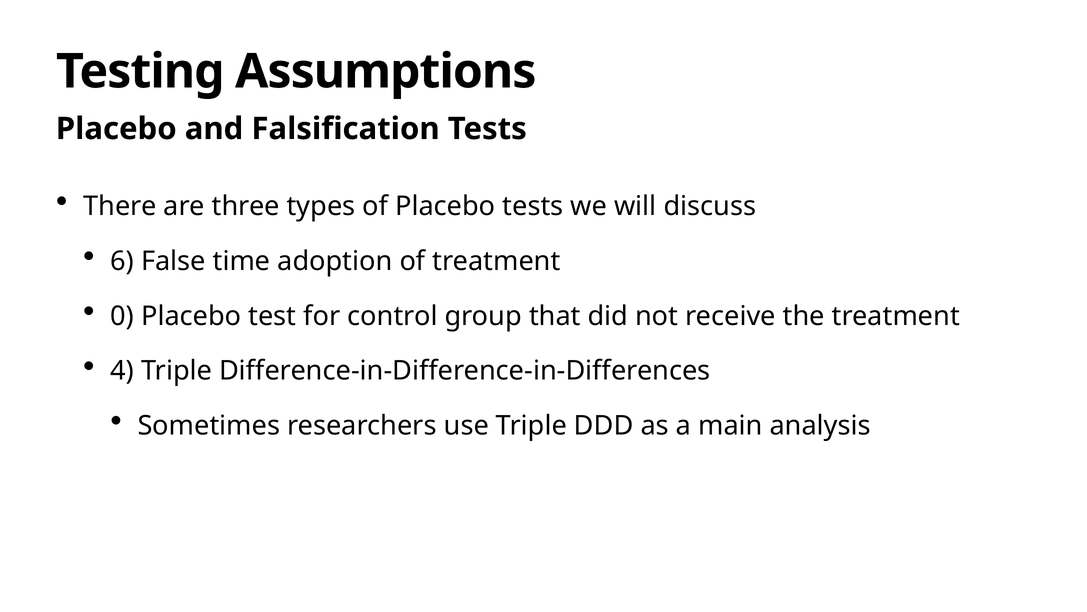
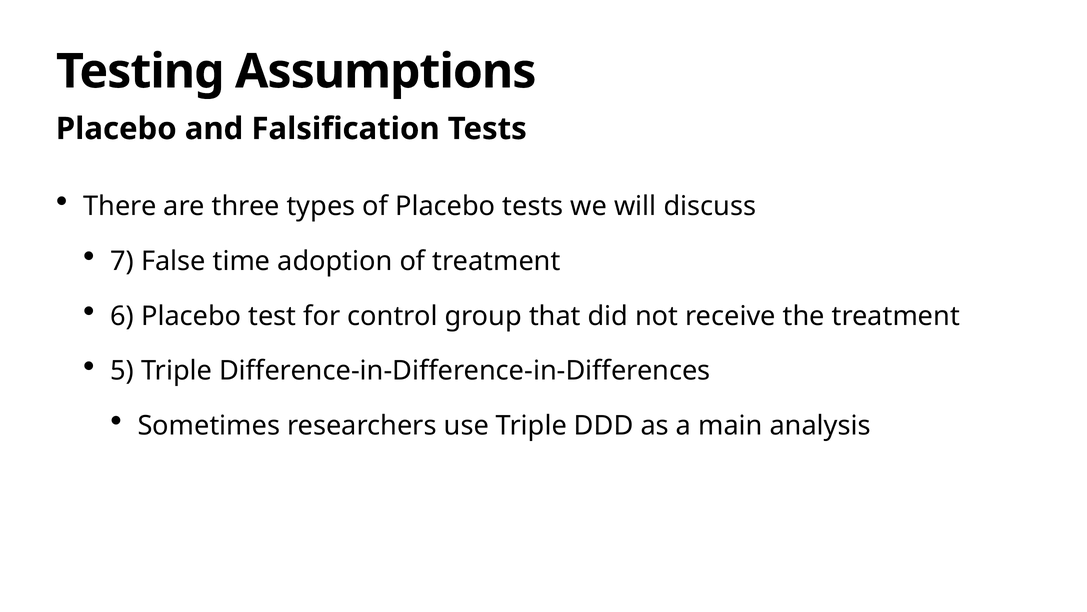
6: 6 -> 7 (122, 261)
0: 0 -> 6 (122, 316)
4: 4 -> 5 (122, 371)
